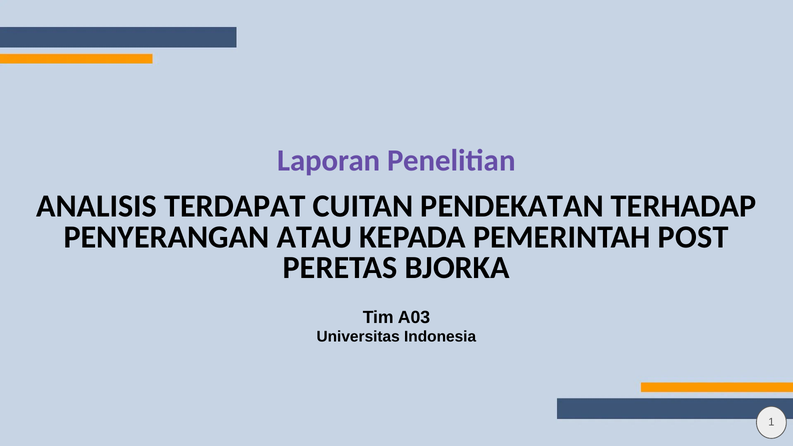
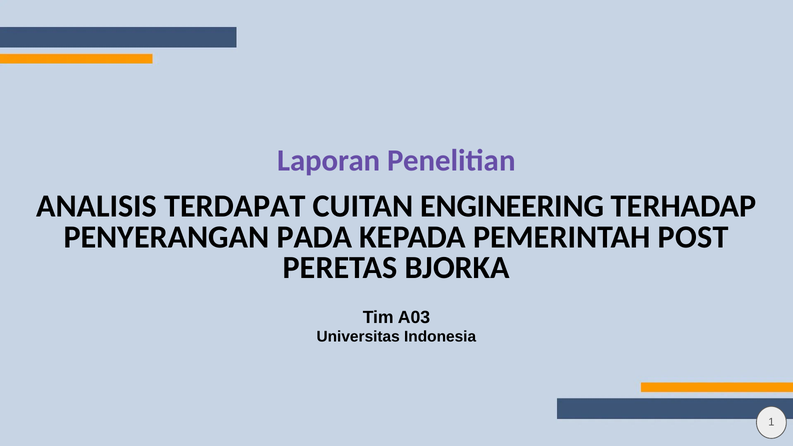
PENDEKATAN: PENDEKATAN -> ENGINEERING (512, 206)
ATAU: ATAU -> PADA (315, 237)
